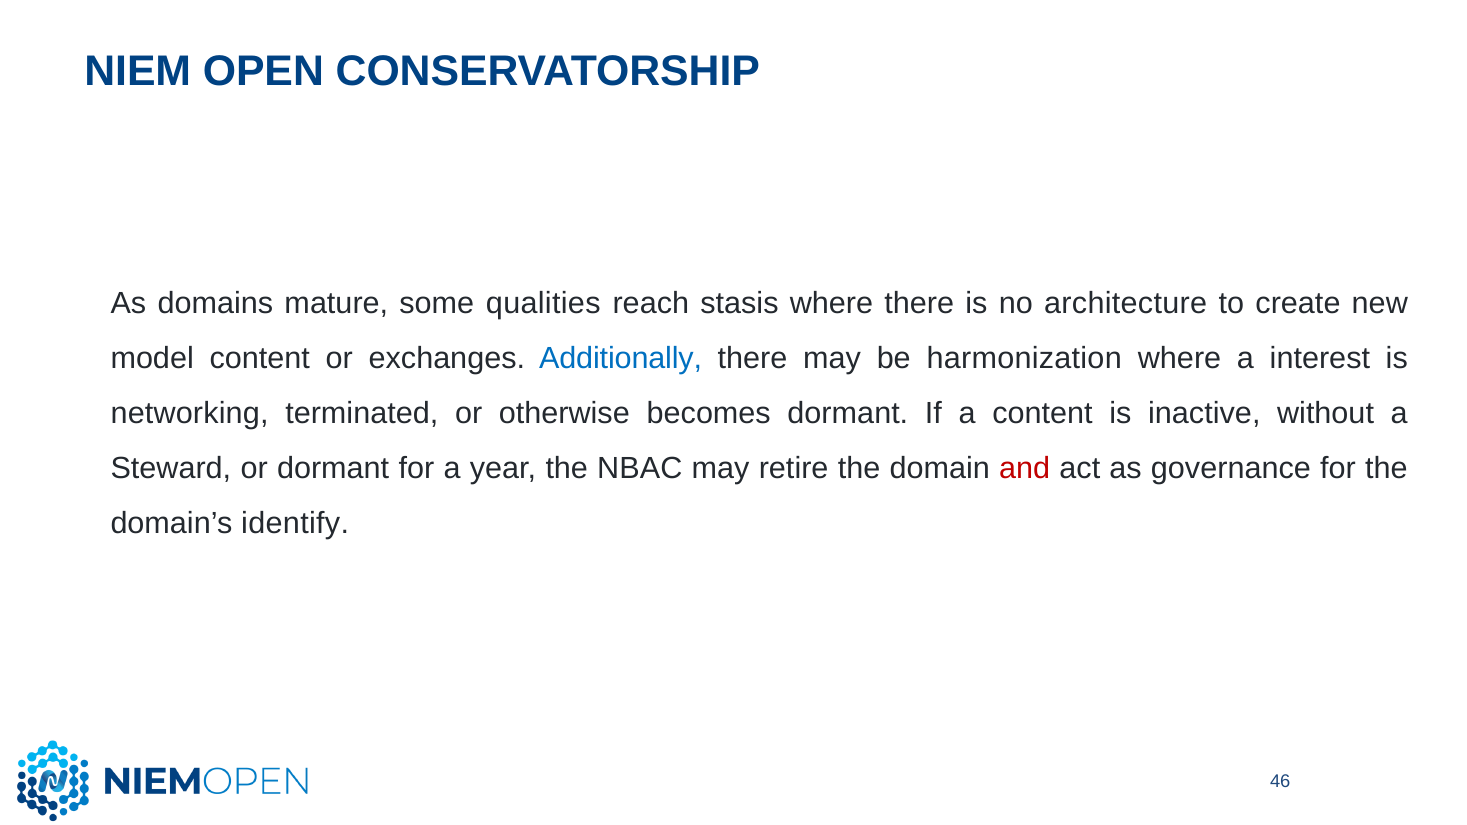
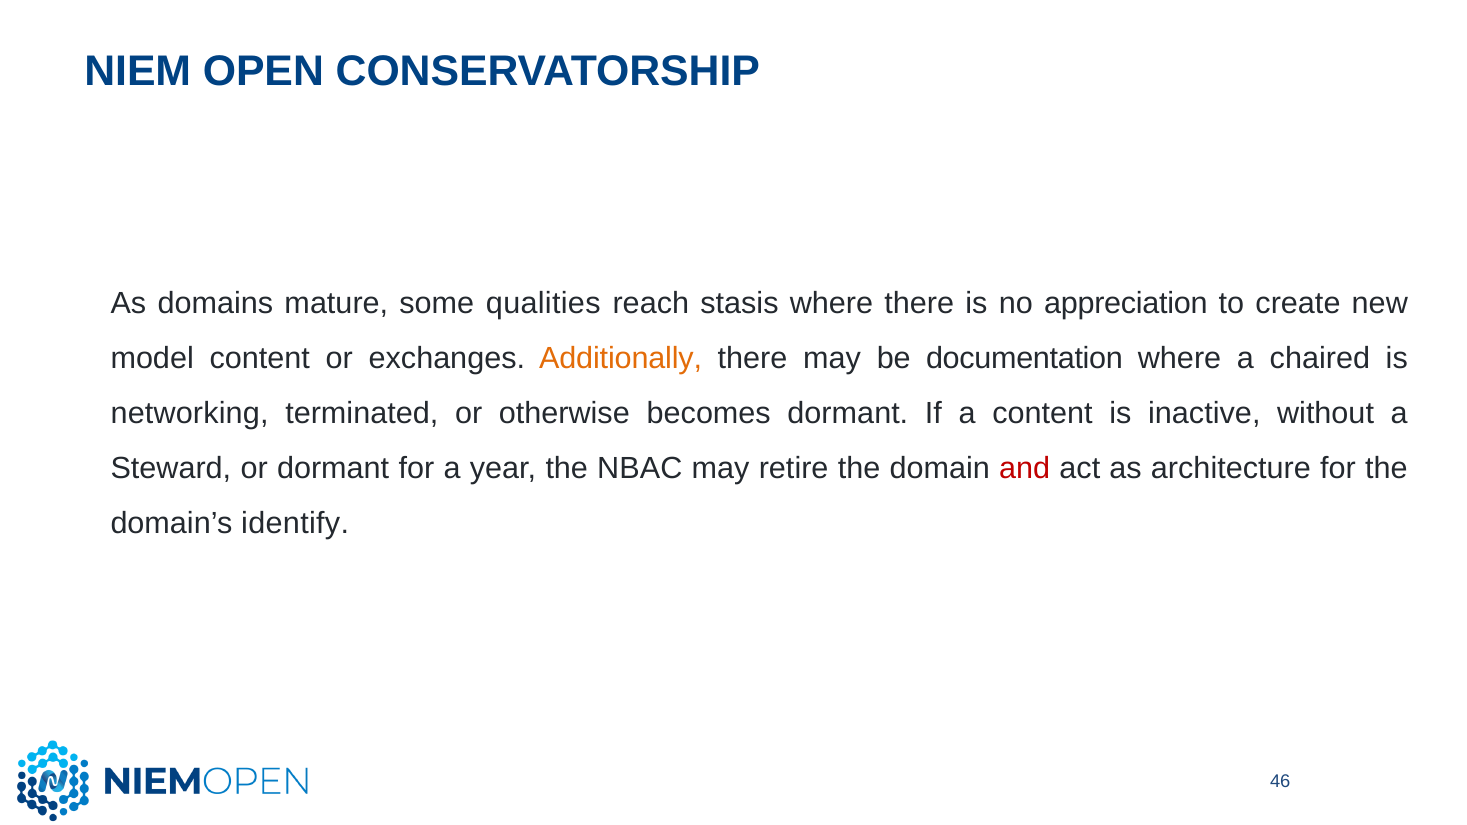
architecture: architecture -> appreciation (1126, 304)
Additionally colour: blue -> orange (621, 359)
harmonization: harmonization -> documentation (1024, 359)
interest: interest -> chaired (1320, 359)
governance: governance -> architecture (1231, 469)
